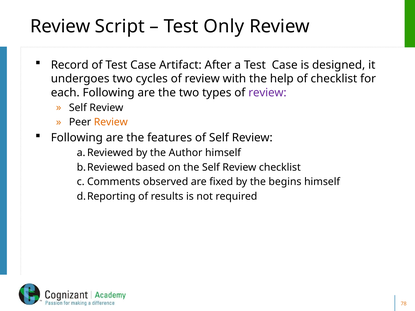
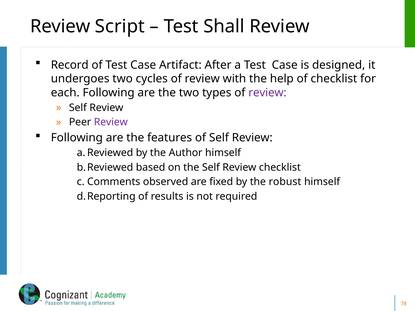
Only: Only -> Shall (224, 26)
Review colour: orange -> purple (111, 122)
begins: begins -> robust (285, 182)
